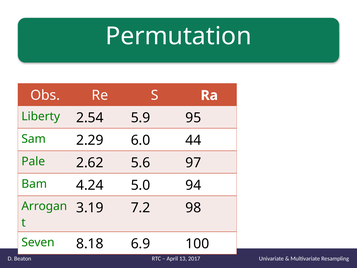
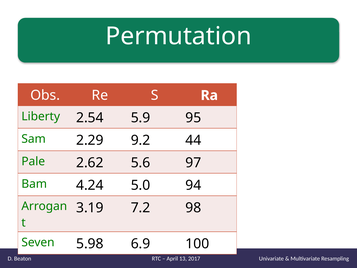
6.0: 6.0 -> 9.2 (141, 140)
8.18: 8.18 -> 5.98 (90, 244)
